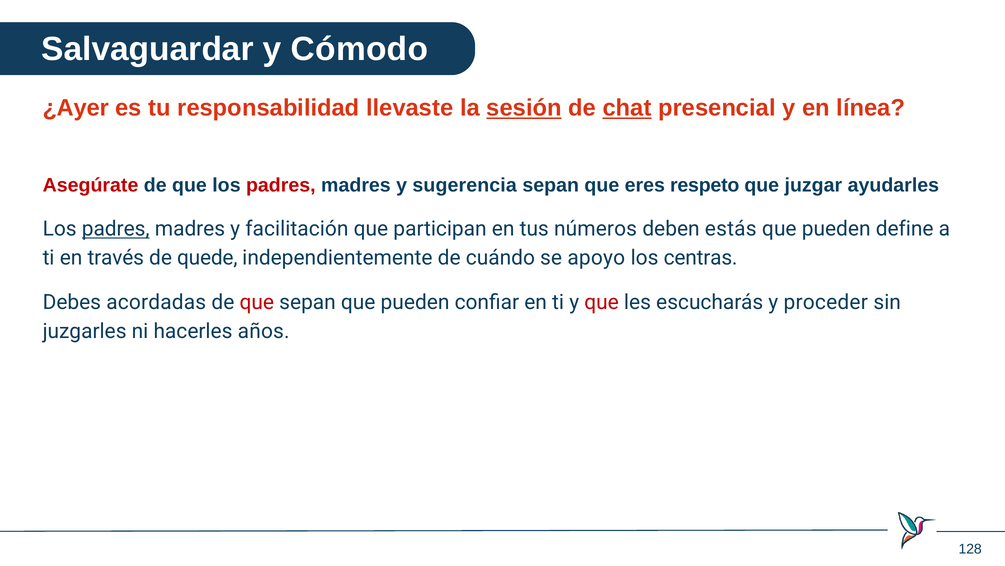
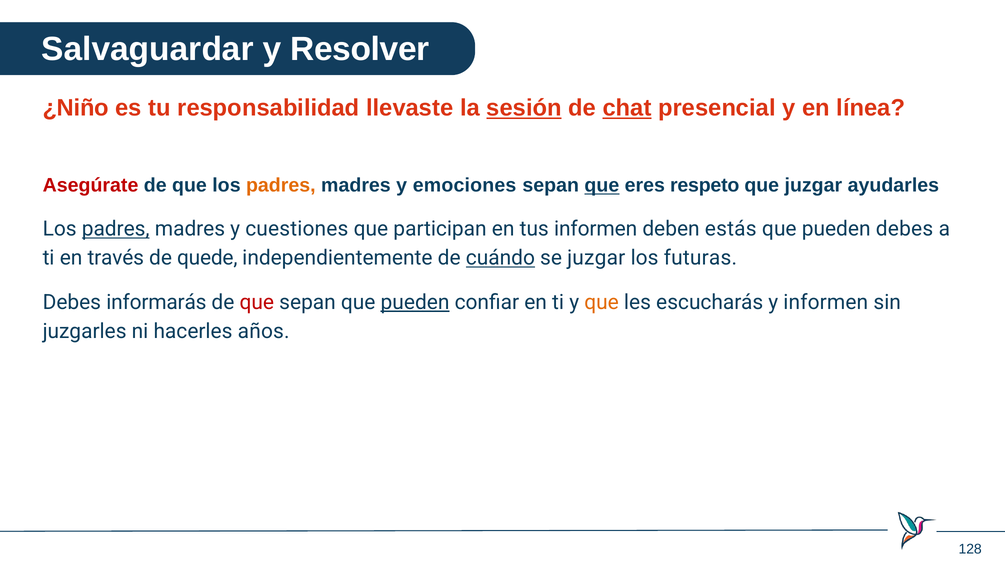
Cómodo: Cómodo -> Resolver (360, 49)
¿Ayer: ¿Ayer -> ¿Niño (76, 108)
padres colour: red -> orange (281, 185)
sugerencia: sugerencia -> emociones (465, 185)
que underline: none -> present (602, 185)
facilitación: facilitación -> cuestiones (297, 229)
tus números: números -> informen (596, 229)
pueden define: define -> debes (905, 229)
cuándo underline: none -> present (500, 258)
se apoyo: apoyo -> juzgar (596, 258)
centras: centras -> futuras (700, 258)
acordadas: acordadas -> informarás (156, 302)
pueden underline: none -> present (415, 302)
que colour: red -> orange (602, 302)
y proceder: proceder -> informen (826, 302)
